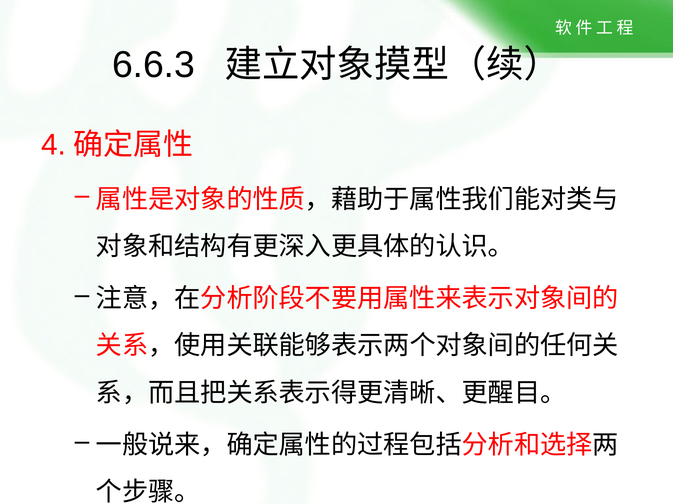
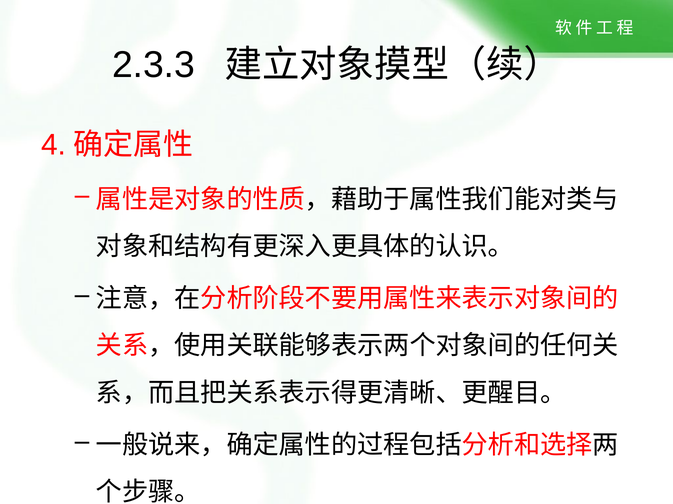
6.6.3: 6.6.3 -> 2.3.3 (154, 65)
